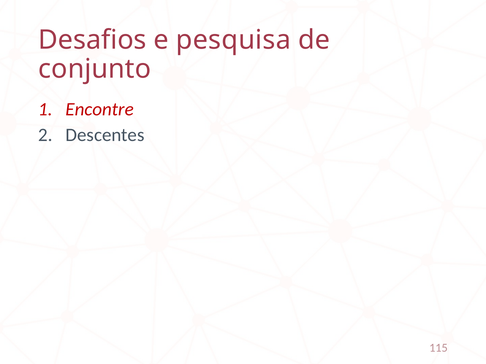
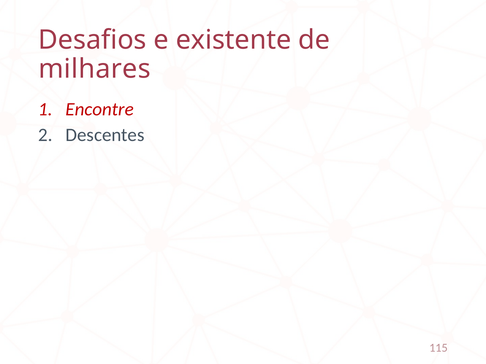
pesquisa: pesquisa -> existente (234, 40)
conjunto: conjunto -> milhares (95, 69)
